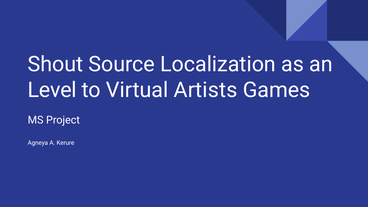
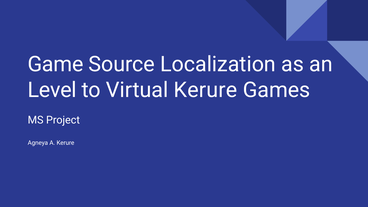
Shout: Shout -> Game (55, 64)
Virtual Artists: Artists -> Kerure (205, 90)
